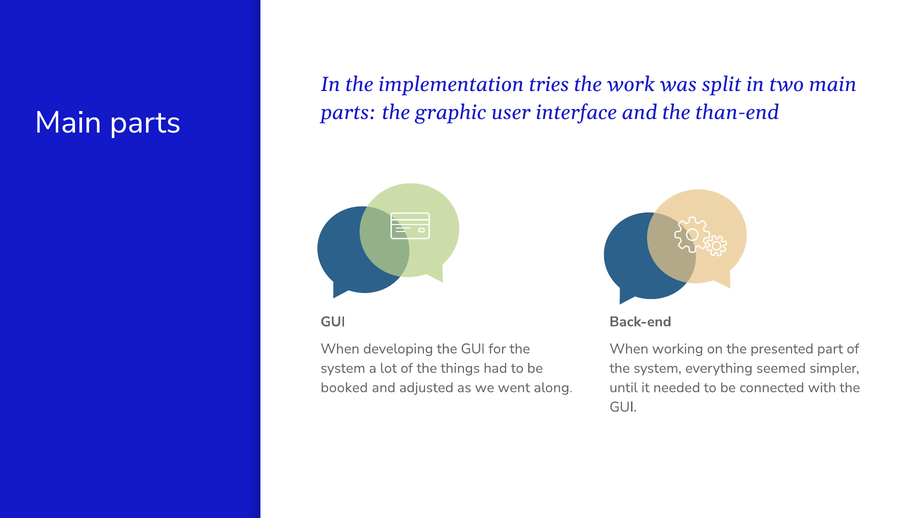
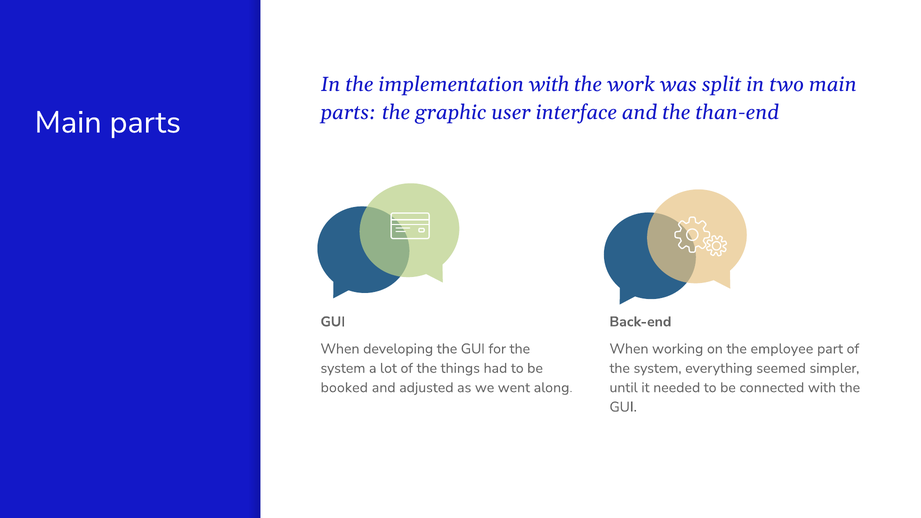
implementation tries: tries -> with (549, 85)
presented: presented -> employee (782, 349)
